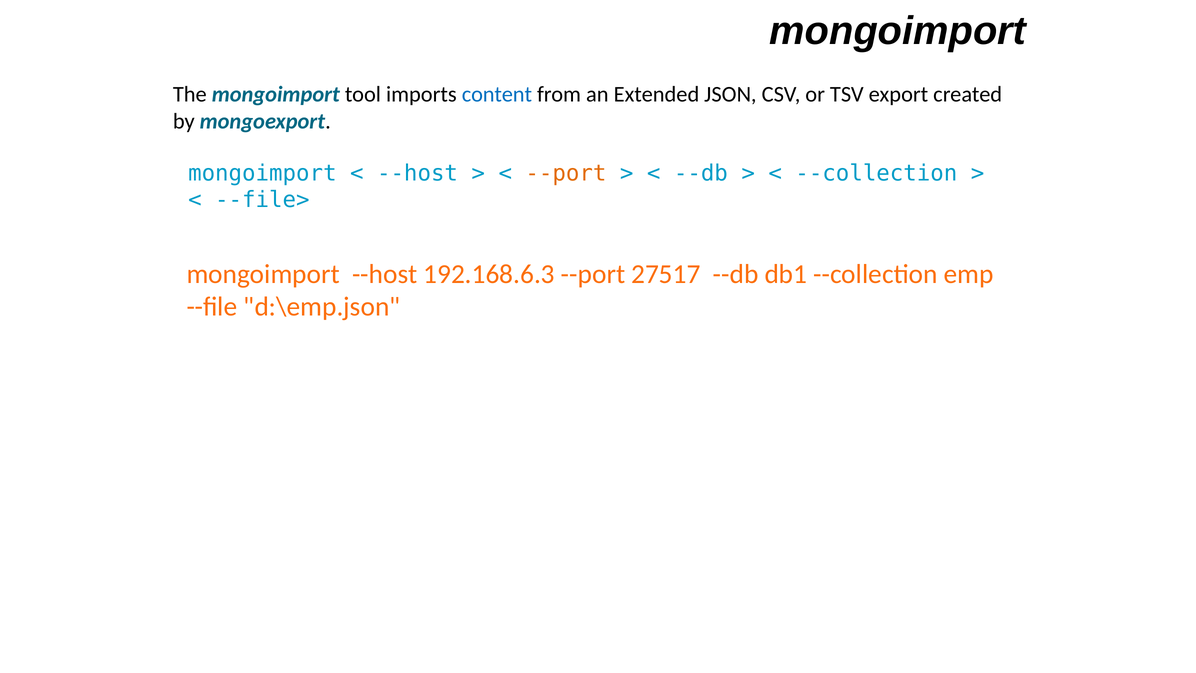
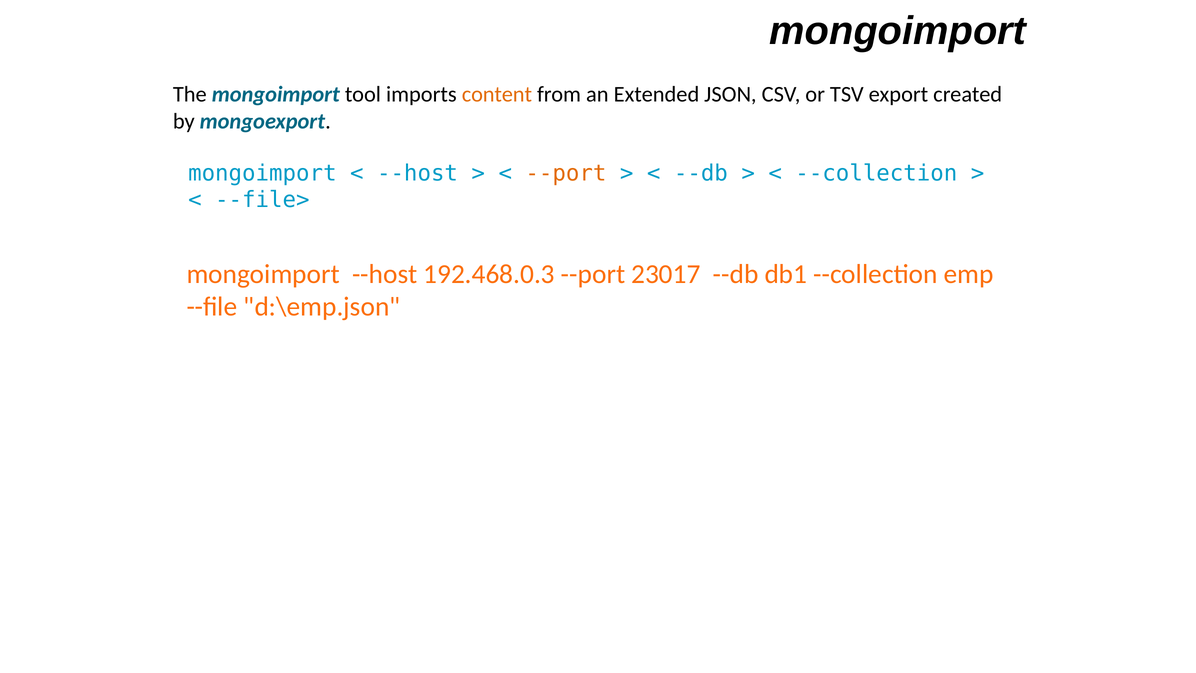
content colour: blue -> orange (497, 94)
192.168.6.3: 192.168.6.3 -> 192.468.0.3 (489, 274)
27517: 27517 -> 23017 (666, 274)
